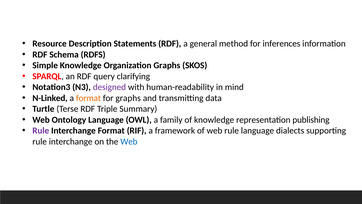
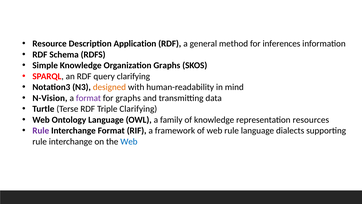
Statements: Statements -> Application (135, 44)
designed colour: purple -> orange (109, 87)
N-Linked: N-Linked -> N-Vision (50, 98)
format colour: orange -> purple (88, 98)
Triple Summary: Summary -> Clarifying (138, 109)
publishing: publishing -> resources (311, 120)
